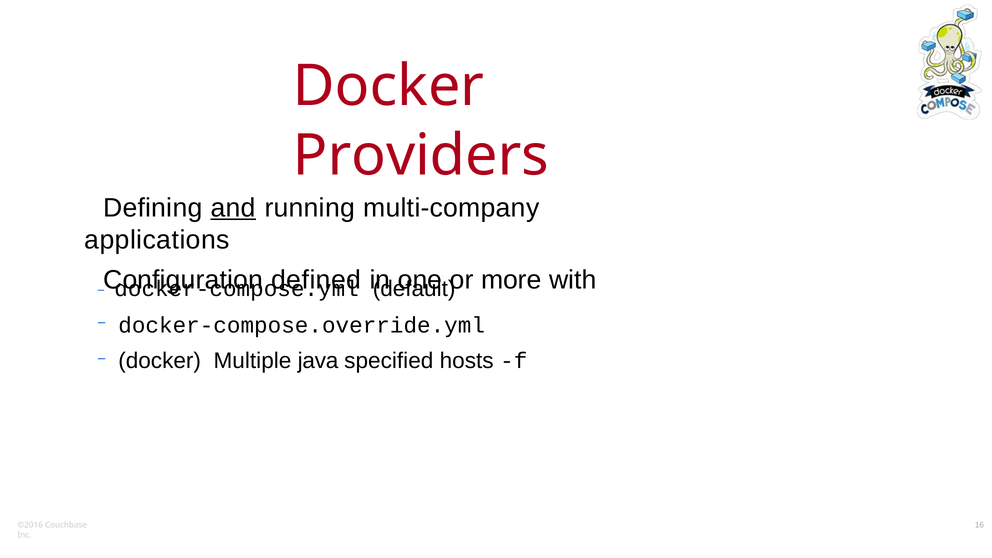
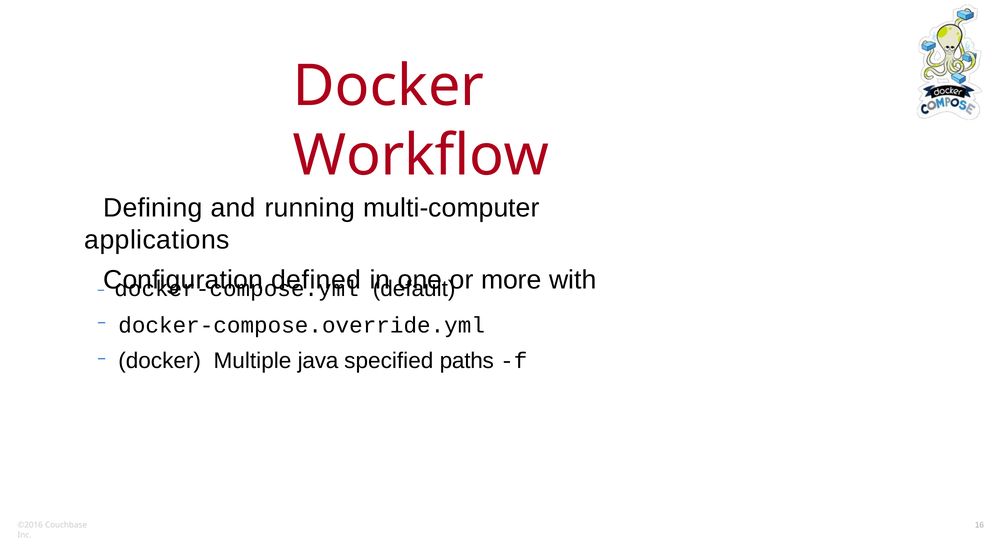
Providers: Providers -> Workﬂow (421, 156)
and underline: present -> none (233, 208)
multi-company: multi-company -> multi-computer (451, 208)
hosts: hosts -> paths (467, 361)
